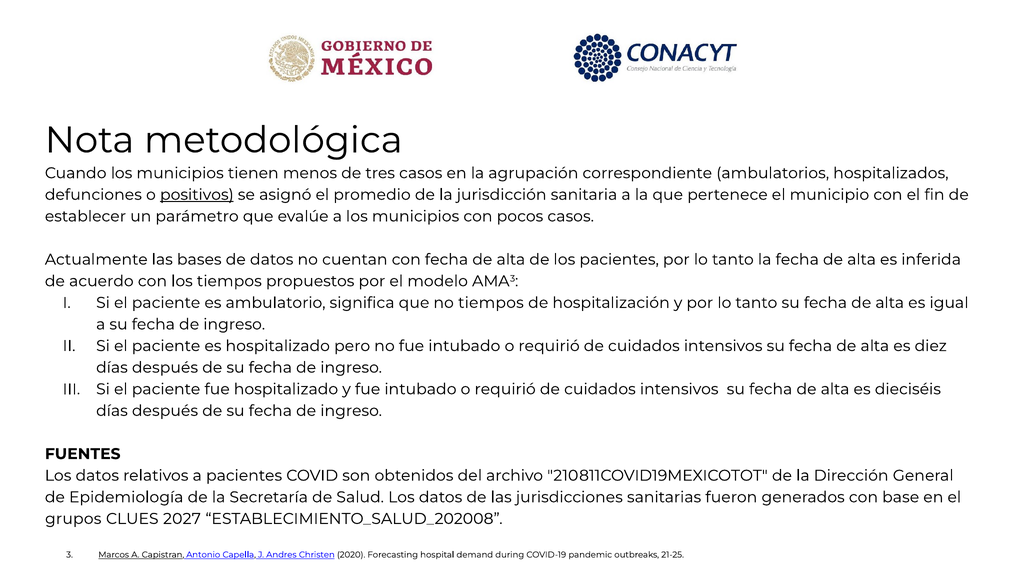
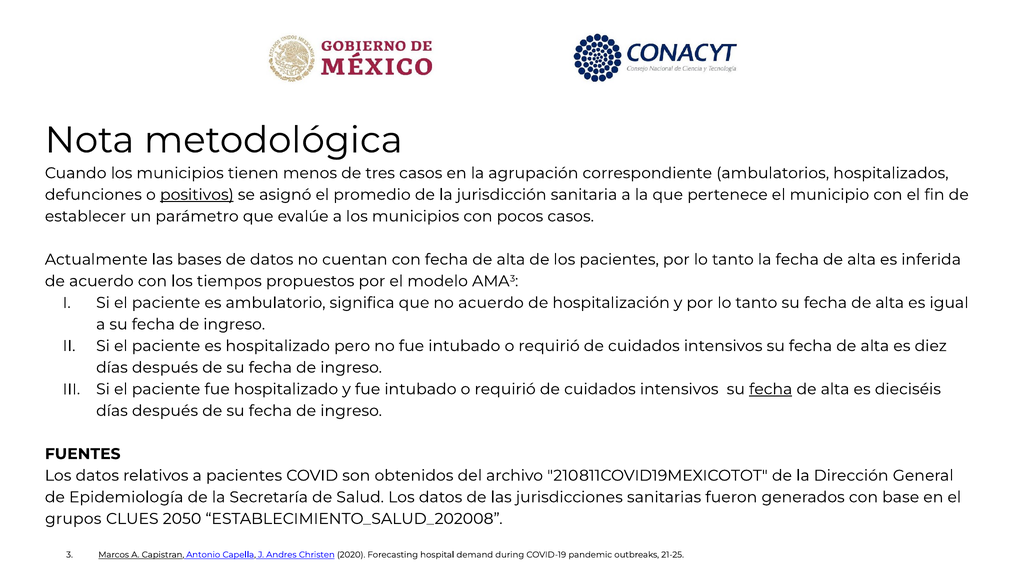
no tiempos: tiempos -> acuerdo (491, 302)
fecha underline: none -> present (771, 389)
2027: 2027 -> 2050 (182, 518)
